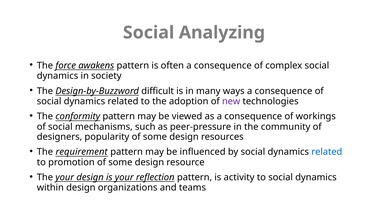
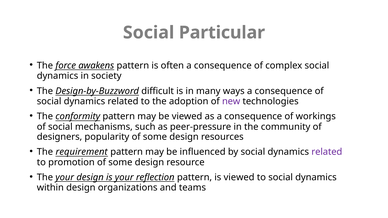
Analyzing: Analyzing -> Particular (222, 33)
related colour: blue -> purple (327, 152)
is activity: activity -> viewed (239, 178)
